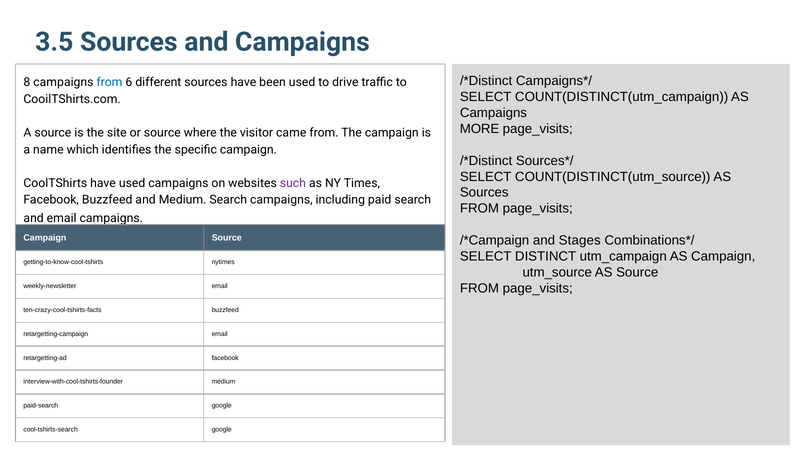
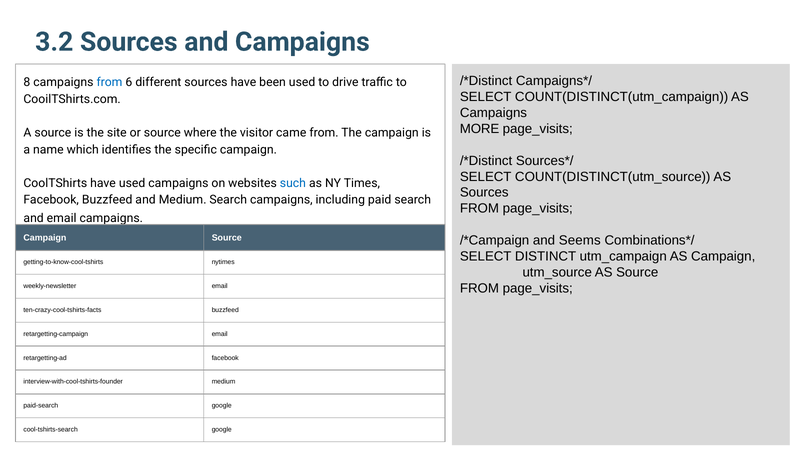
3.5: 3.5 -> 3.2 (54, 42)
such colour: purple -> blue (293, 183)
Stages: Stages -> Seems (580, 240)
